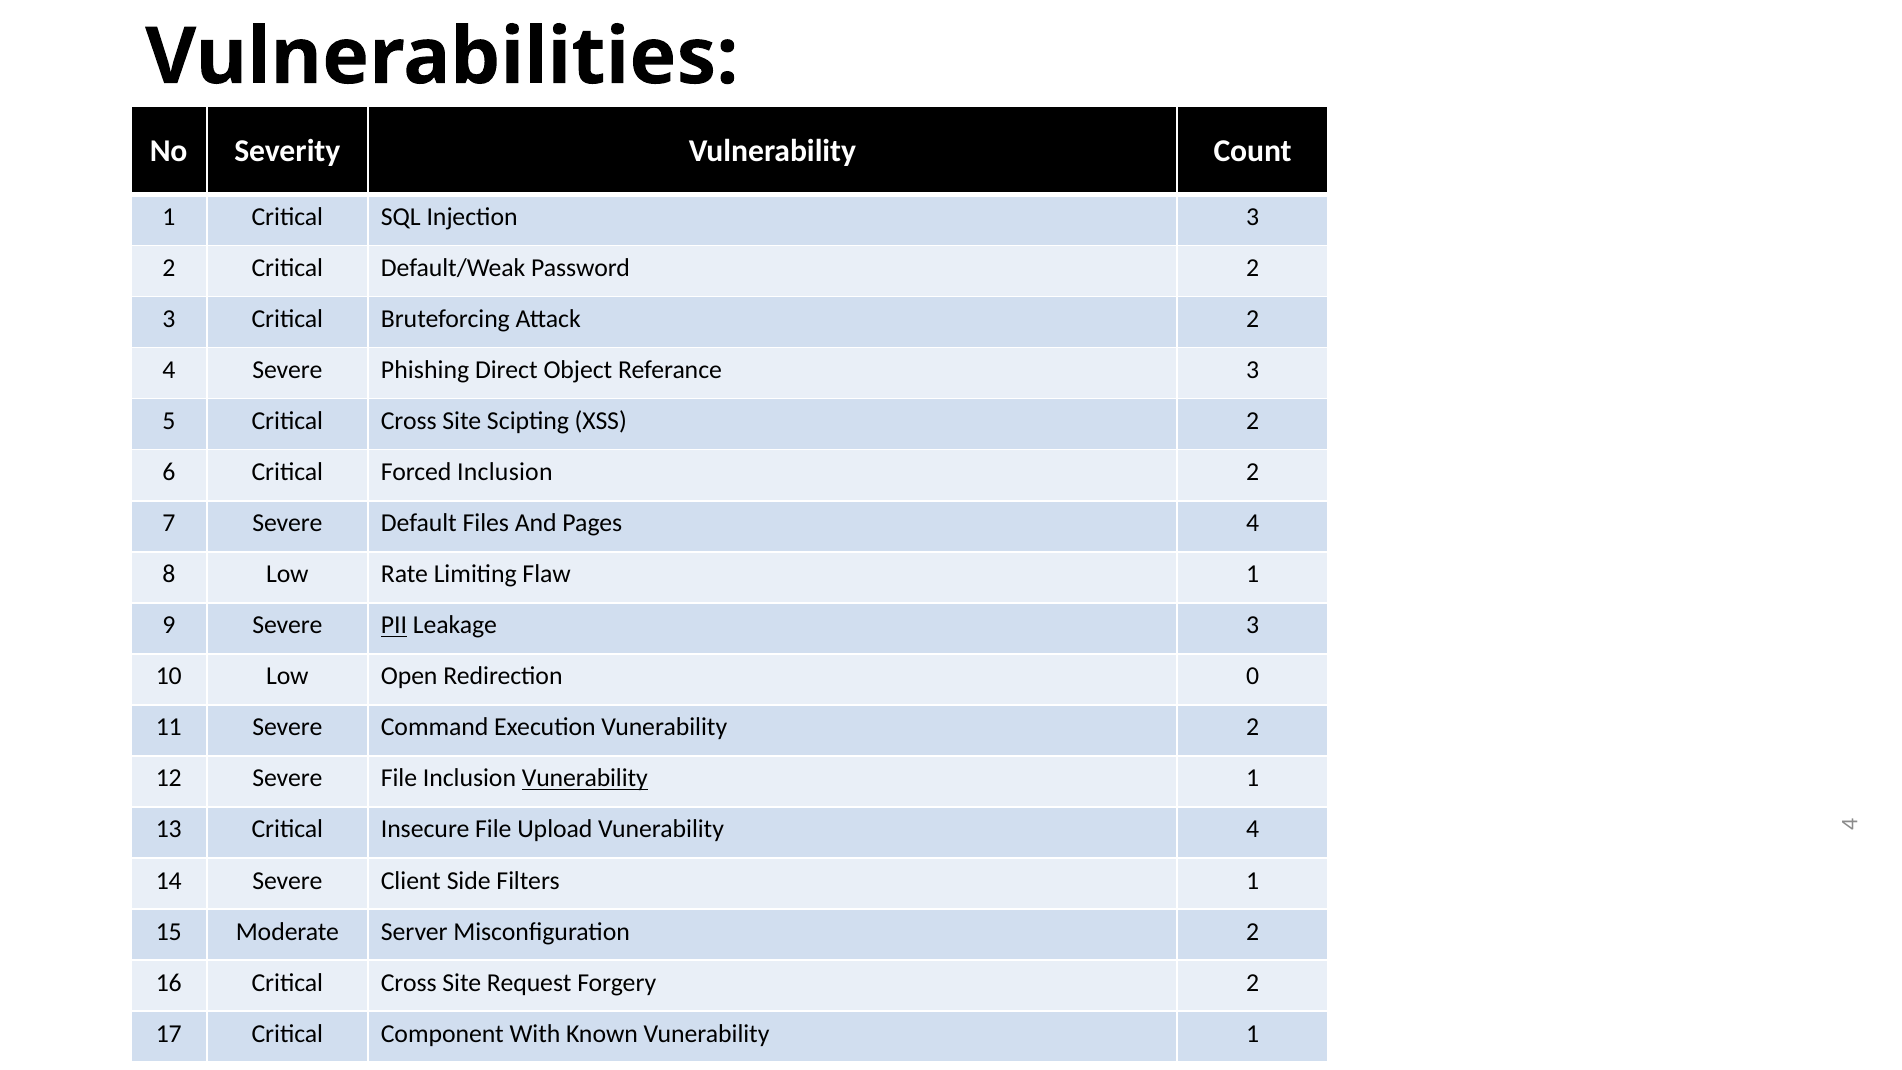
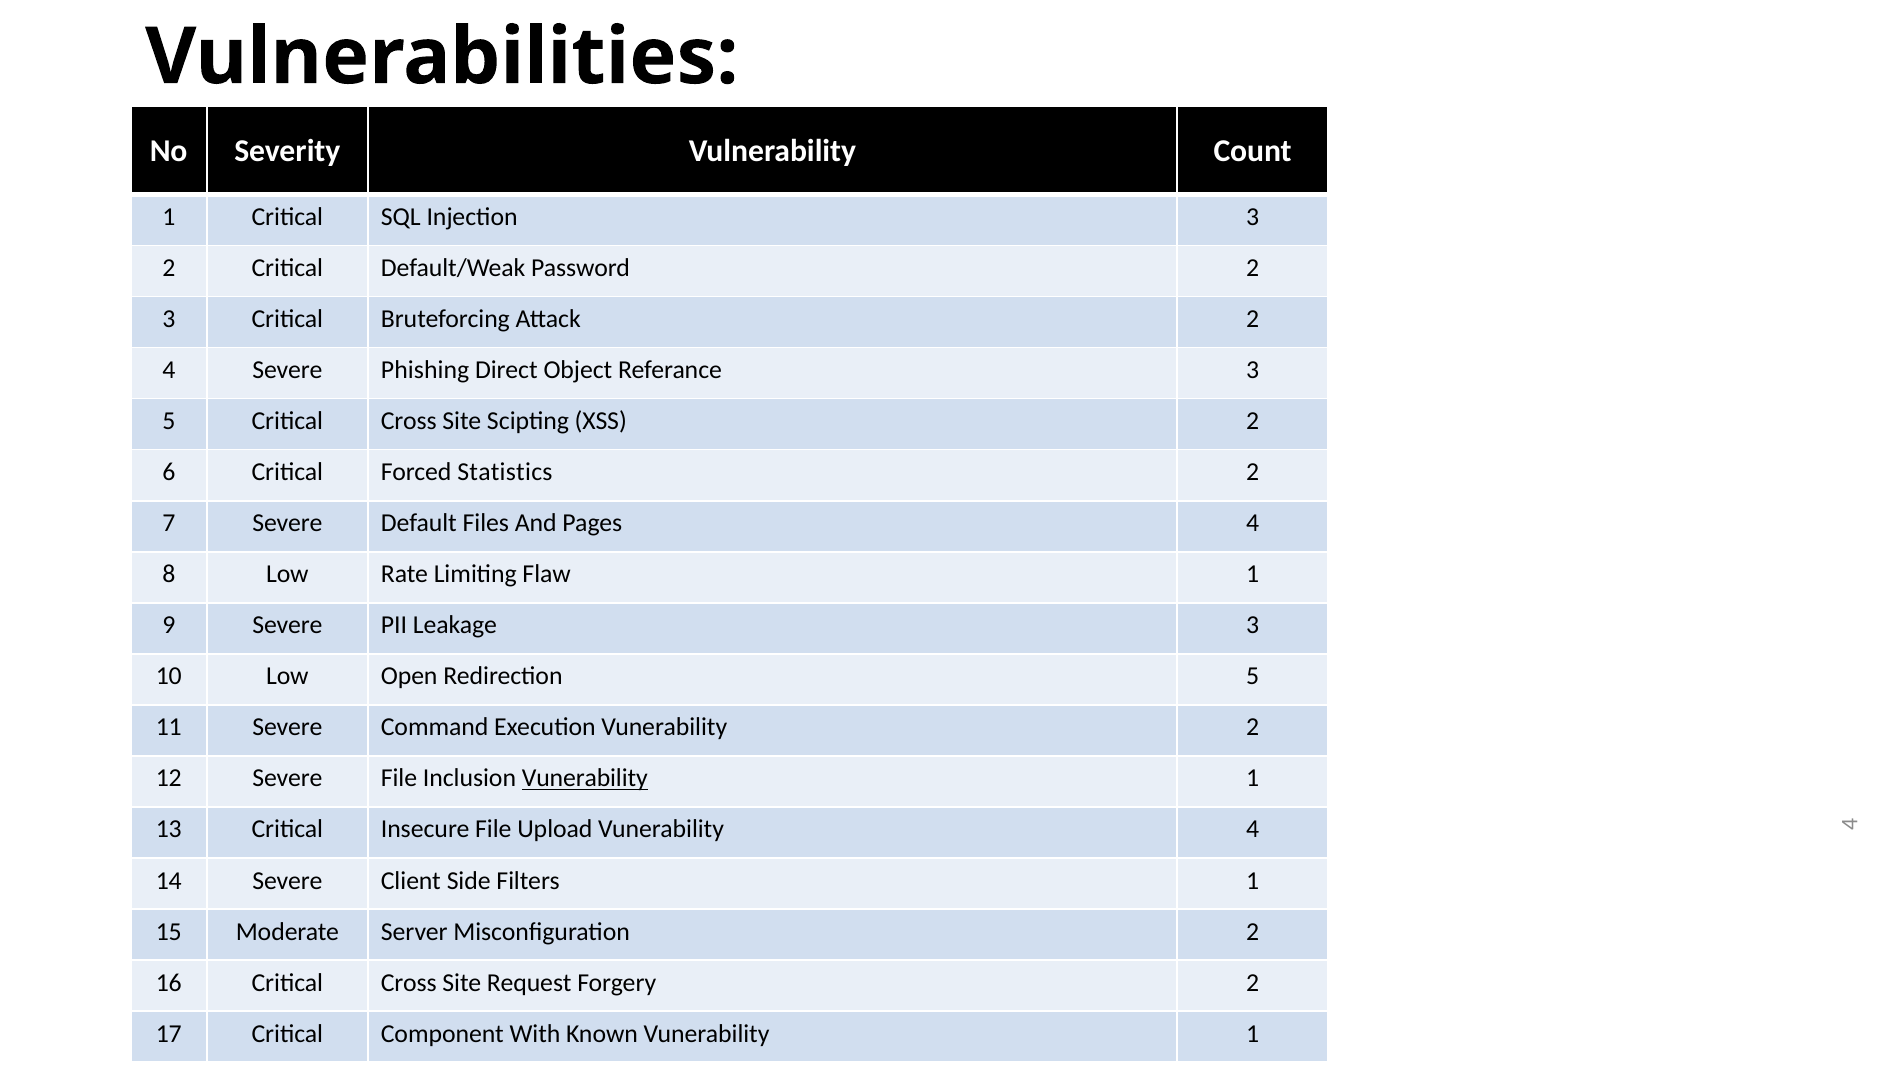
Forced Inclusion: Inclusion -> Statistics (505, 472)
PII underline: present -> none (394, 625)
Redirection 0: 0 -> 5 (1253, 676)
